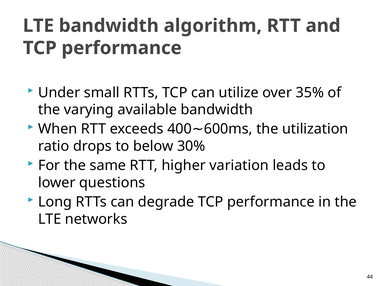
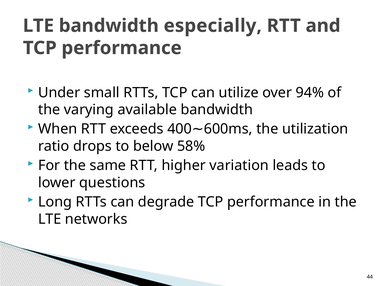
algorithm: algorithm -> especially (213, 26)
35%: 35% -> 94% (310, 93)
30%: 30% -> 58% (191, 146)
